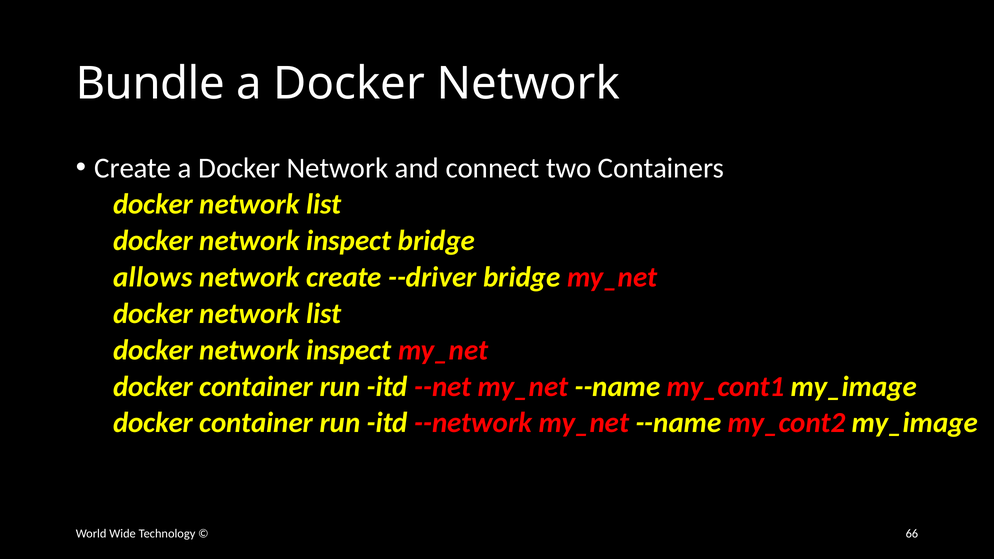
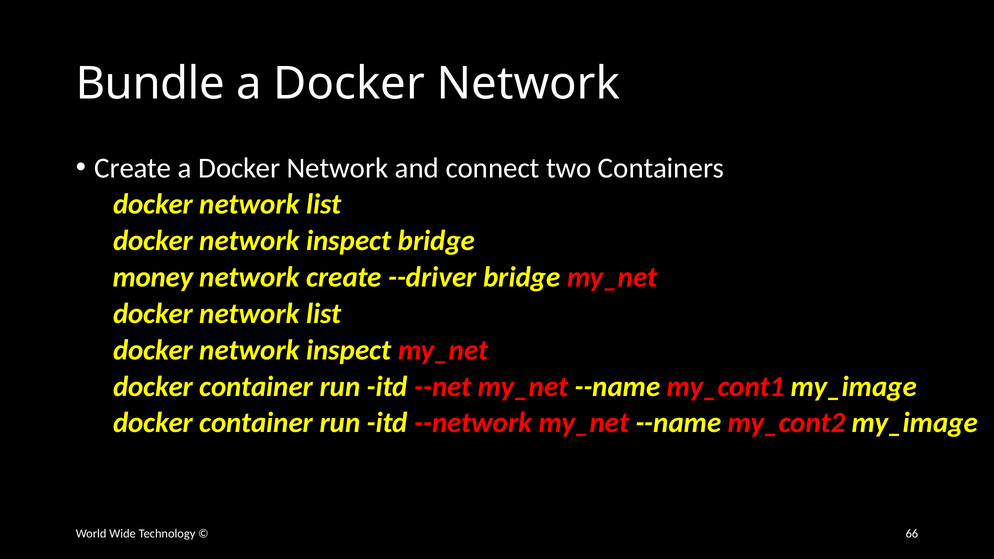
allows: allows -> money (153, 277)
